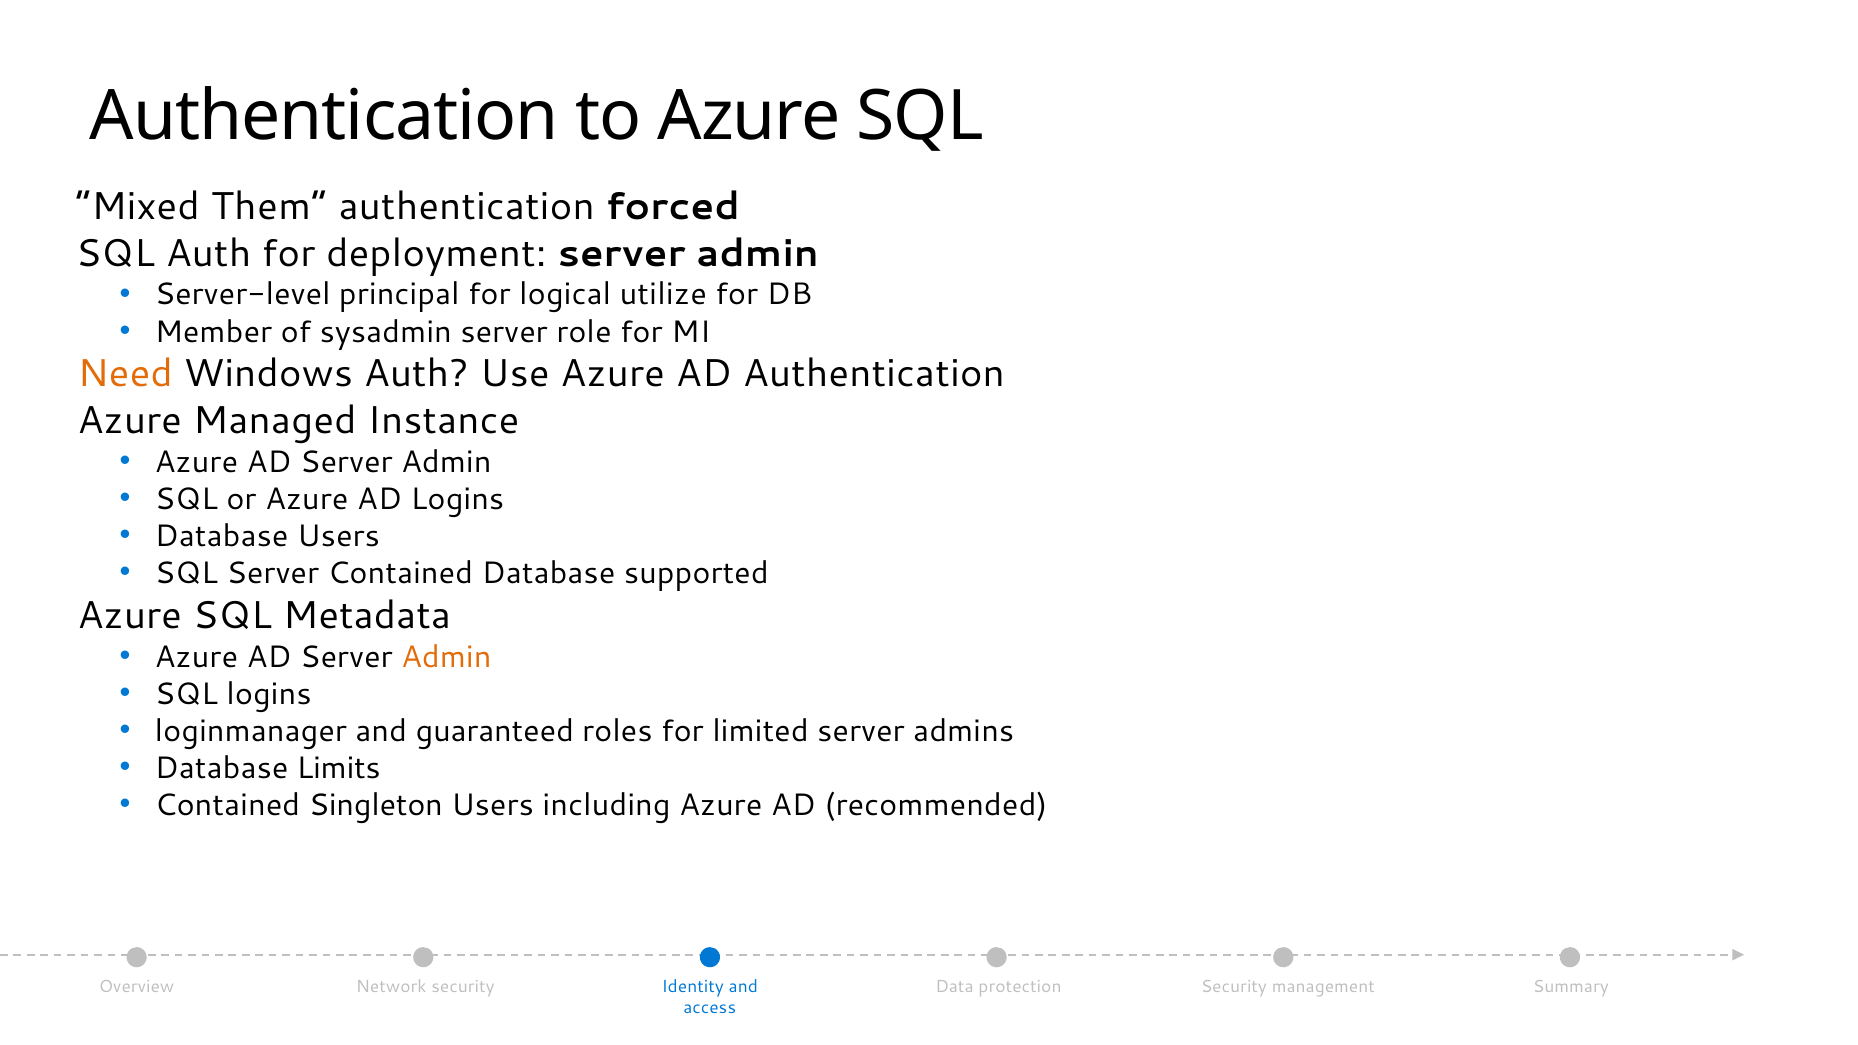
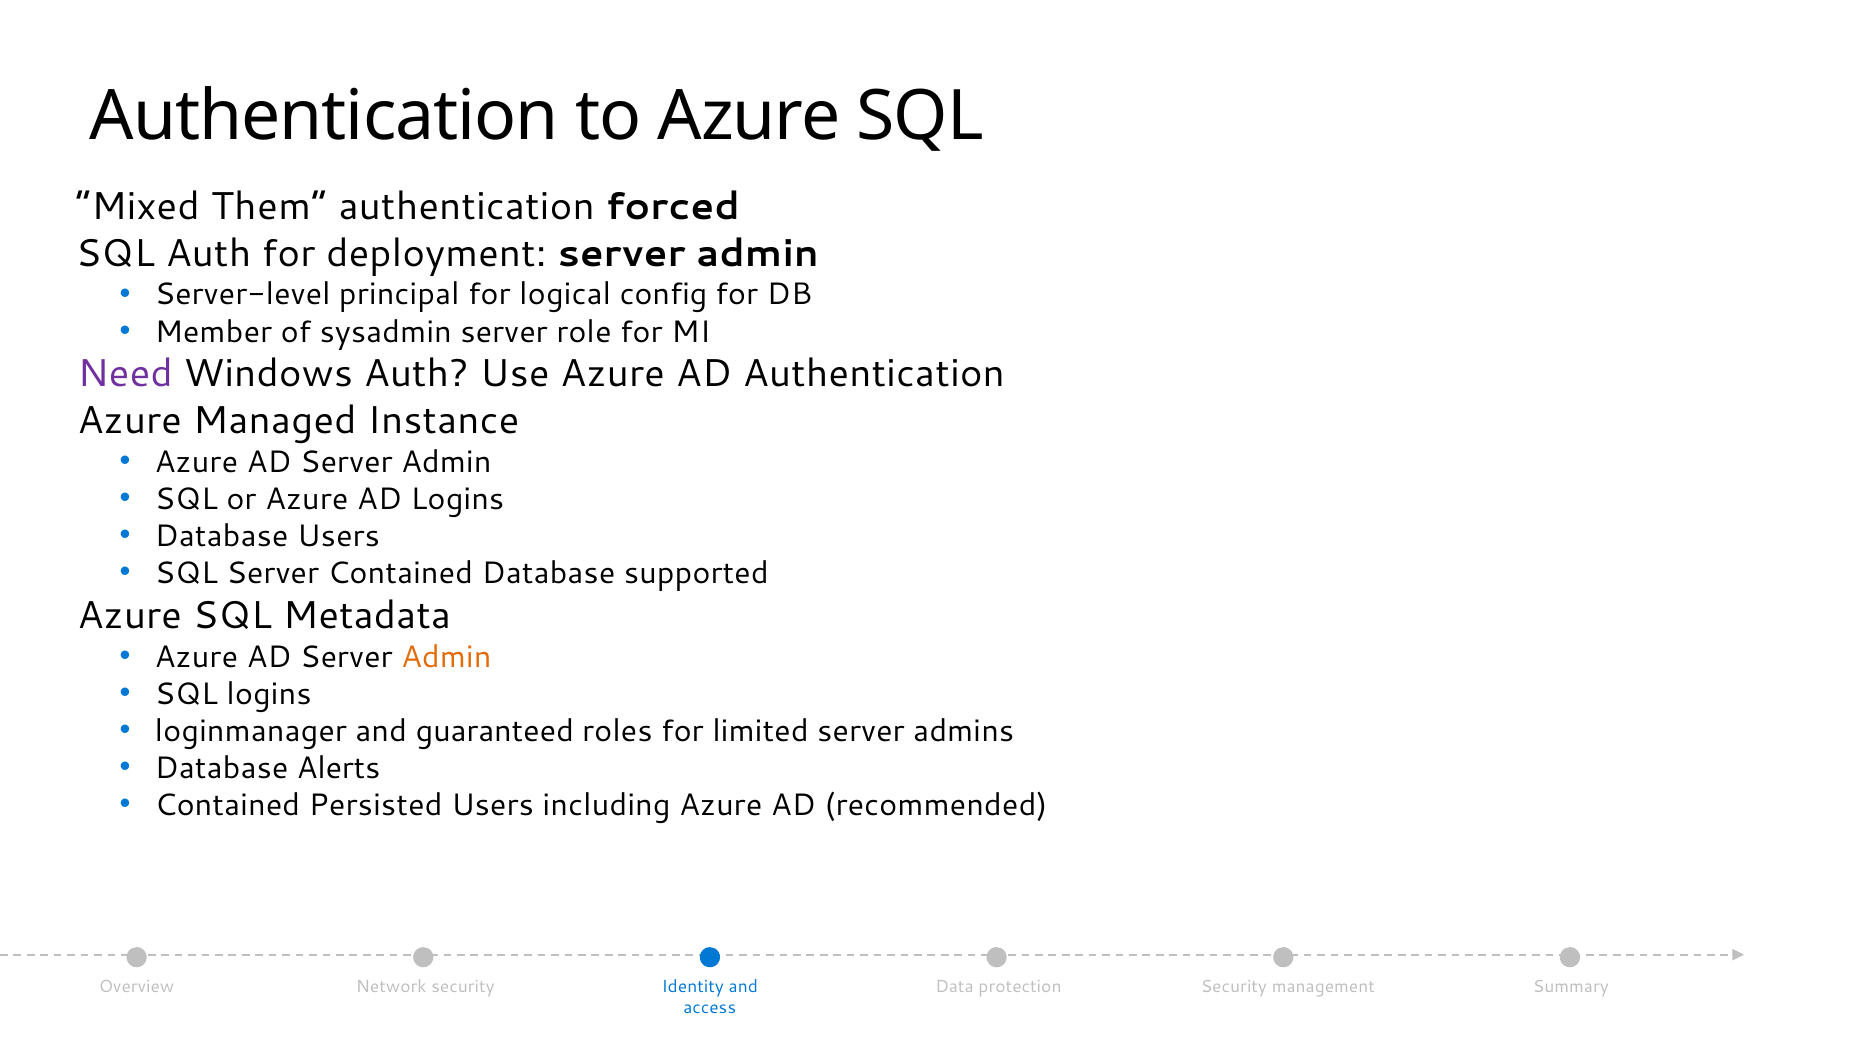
utilize: utilize -> config (663, 295)
Need colour: orange -> purple (125, 374)
Limits: Limits -> Alerts (339, 768)
Singleton: Singleton -> Persisted (376, 806)
